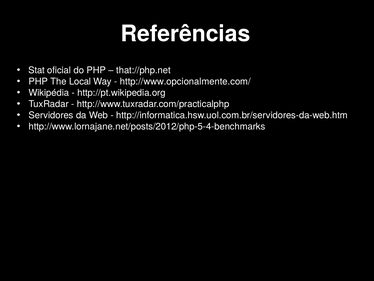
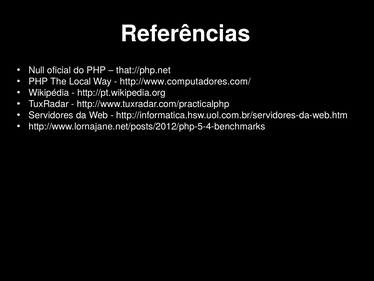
Stat: Stat -> Null (37, 70)
http://www.opcionalmente.com/: http://www.opcionalmente.com/ -> http://www.computadores.com/ (185, 81)
